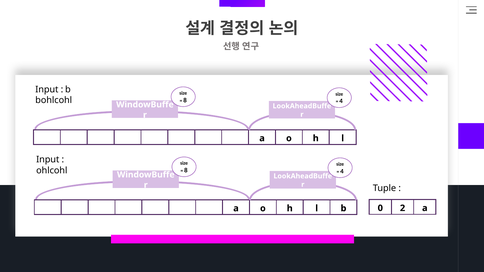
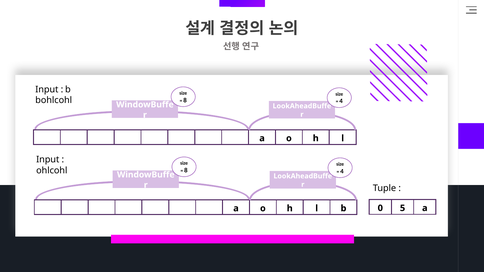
2: 2 -> 5 (403, 208)
